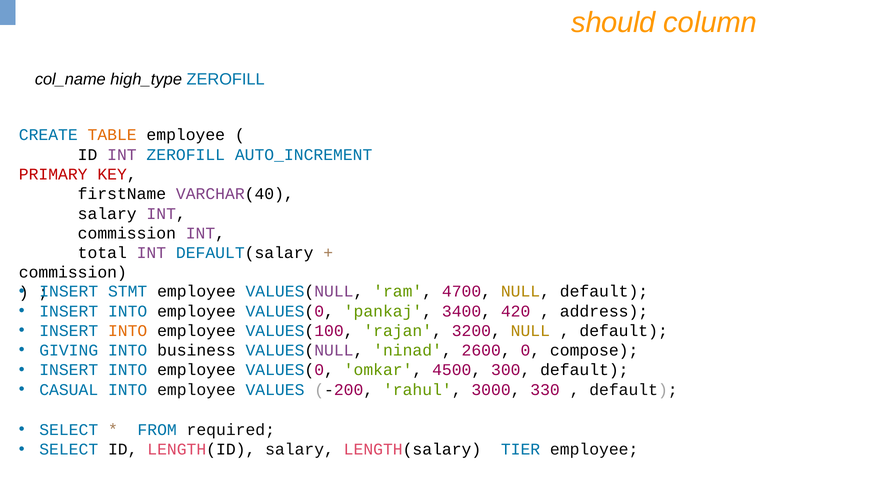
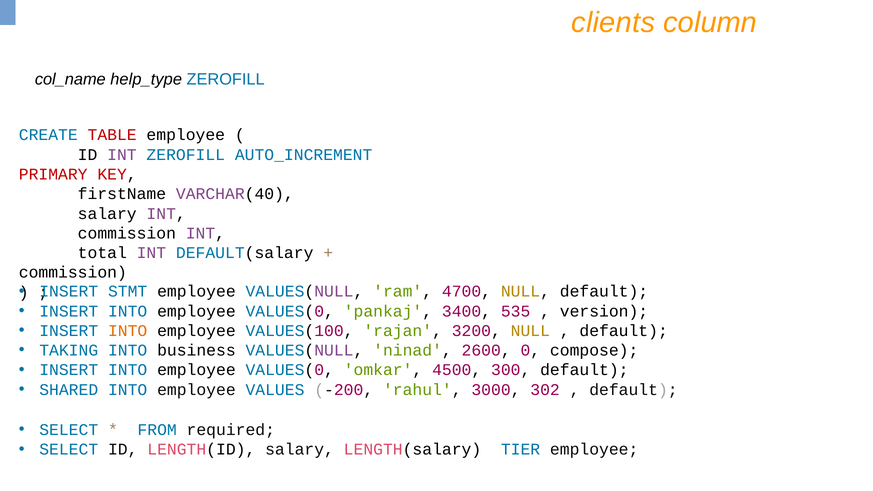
should: should -> clients (613, 23)
high_type: high_type -> help_type (146, 79)
TABLE colour: orange -> red (112, 135)
420: 420 -> 535 (516, 311)
address: address -> version (604, 311)
GIVING: GIVING -> TAKING (69, 350)
CASUAL: CASUAL -> SHARED (69, 390)
330: 330 -> 302 (545, 390)
